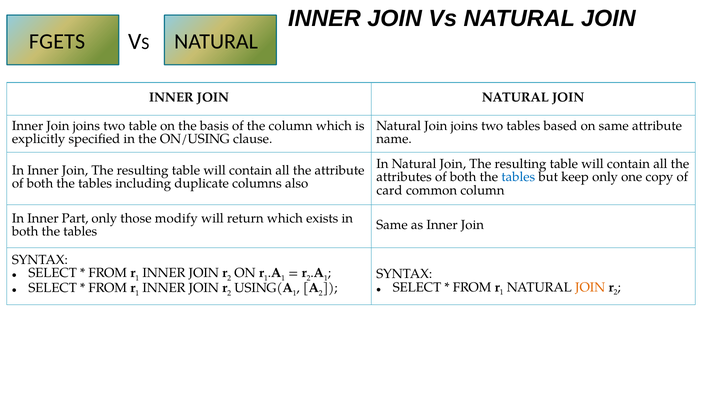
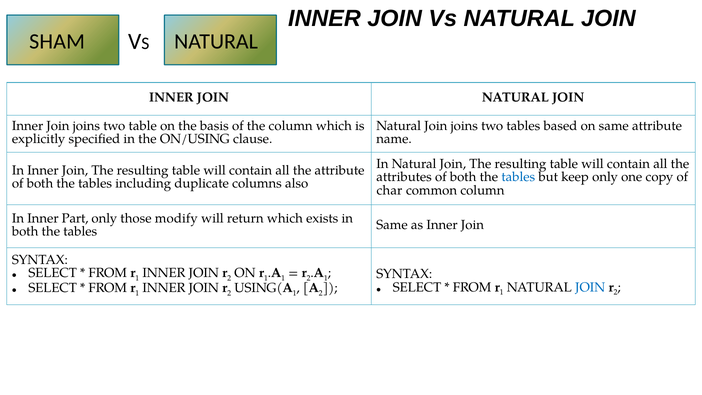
FGETS: FGETS -> SHAM (57, 42)
card: card -> char (389, 190)
JOIN colour: orange -> blue (590, 287)
